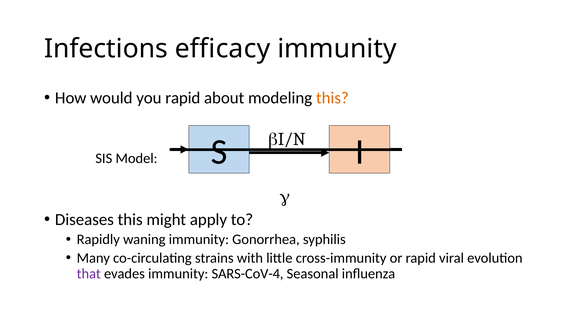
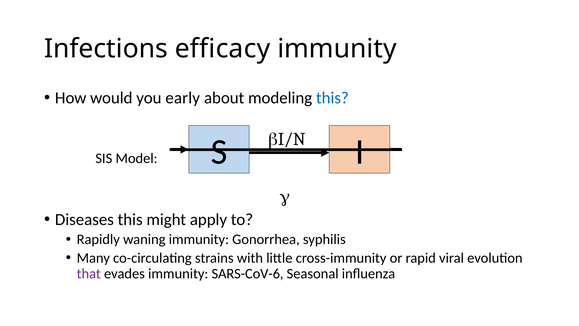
you rapid: rapid -> early (183, 98)
this colour: orange -> blue (332, 98)
SARS-CoV-4: SARS-CoV-4 -> SARS-CoV-6 (248, 273)
